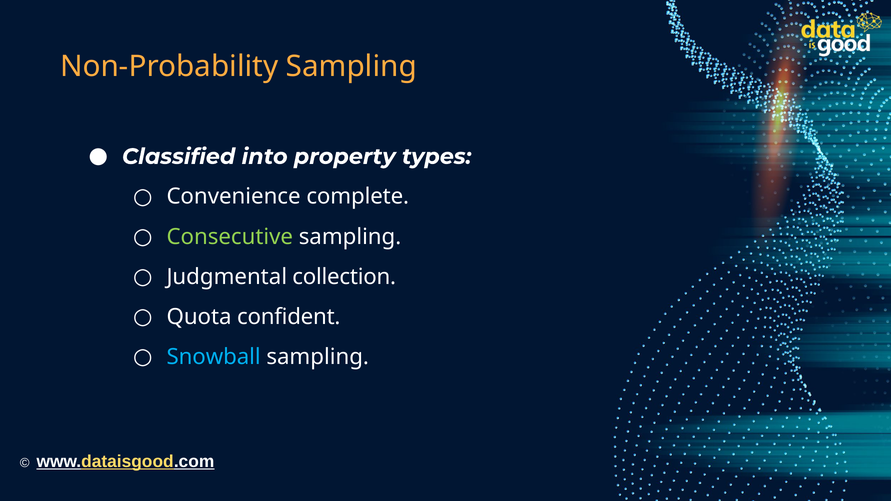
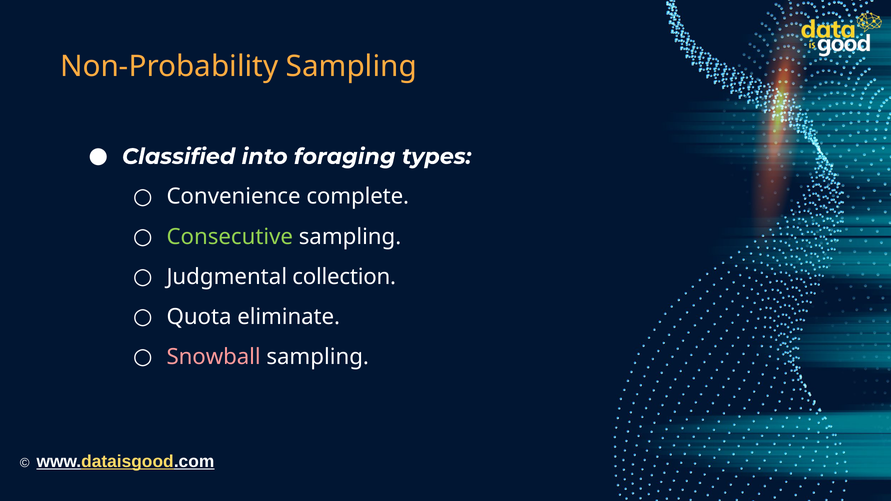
property: property -> foraging (345, 157)
confident: confident -> eliminate (289, 317)
Snowball colour: light blue -> pink (214, 357)
